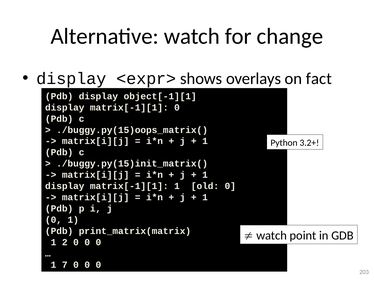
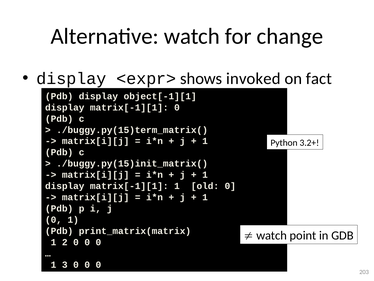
overlays: overlays -> invoked (253, 78)
./buggy.py(15)oops_matrix(: ./buggy.py(15)oops_matrix( -> ./buggy.py(15)term_matrix( (132, 130)
7: 7 -> 3 (65, 264)
